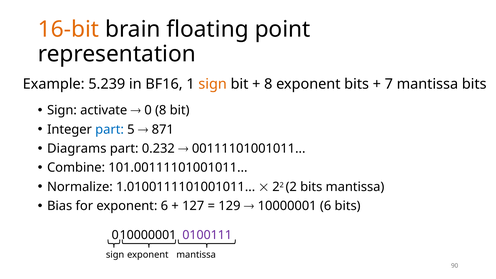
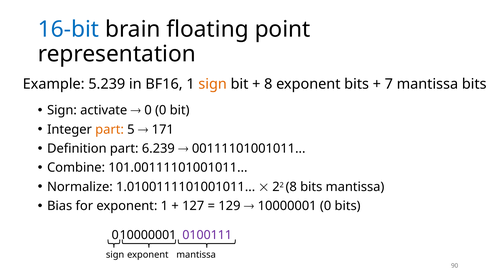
16-bit colour: orange -> blue (68, 29)
0 8: 8 -> 0 (161, 110)
part colour: blue -> orange (110, 129)
871: 871 -> 171 (163, 129)
Diagrams: Diagrams -> Definition (77, 149)
0.232: 0.232 -> 6.239 (158, 149)
22 2: 2 -> 8 (291, 187)
exponent 6: 6 -> 1 (164, 206)
10000001 6: 6 -> 0 (326, 206)
